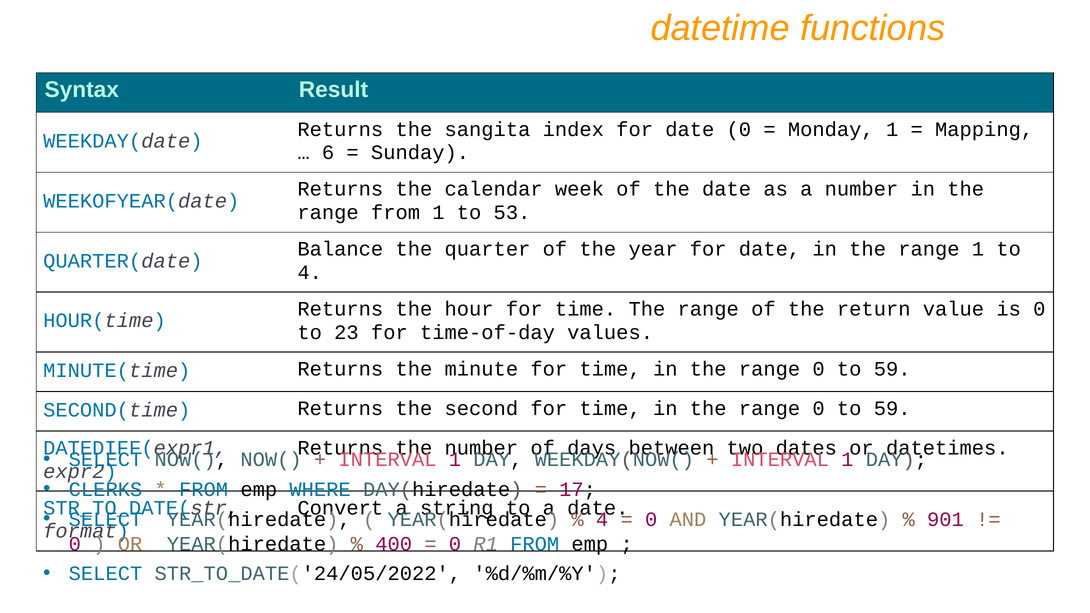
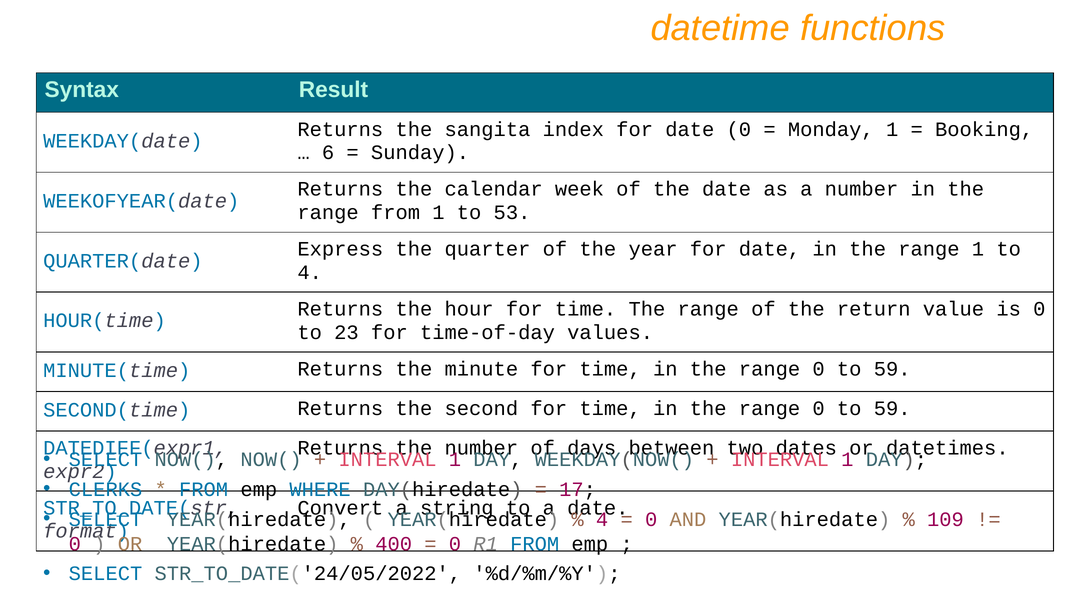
Mapping: Mapping -> Booking (984, 129)
Balance: Balance -> Express (340, 249)
901: 901 -> 109 (945, 519)
